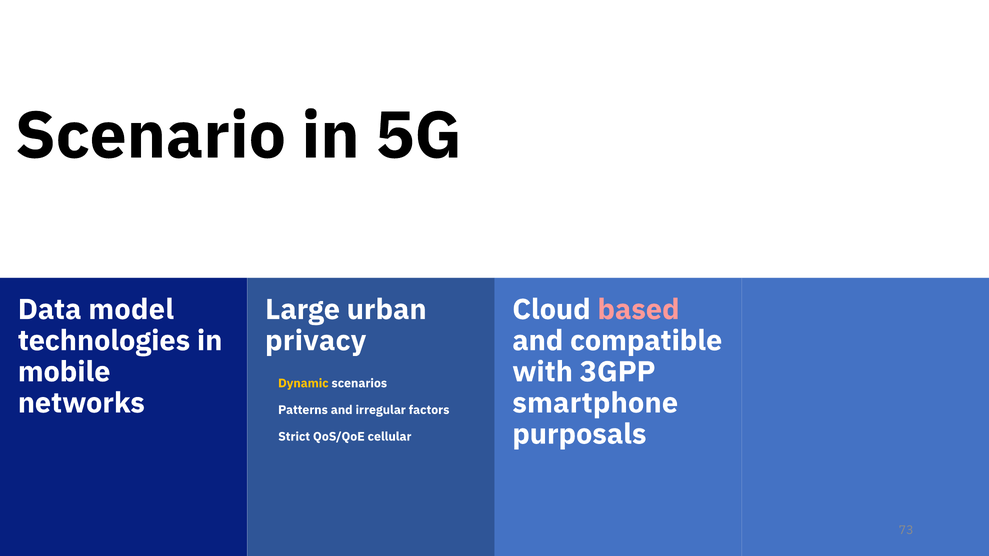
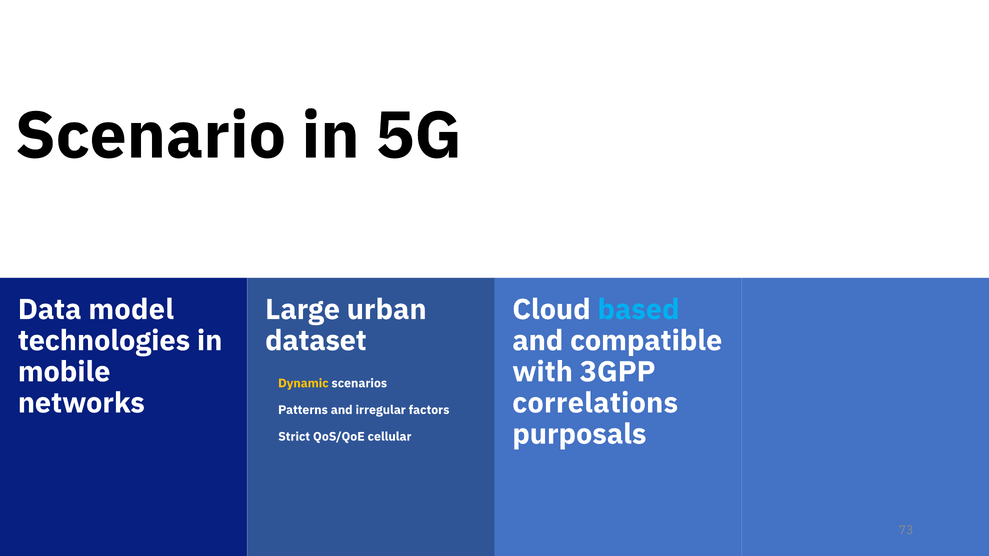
based colour: pink -> light blue (639, 310)
privacy: privacy -> dataset (316, 341)
smartphone: smartphone -> correlations (595, 403)
